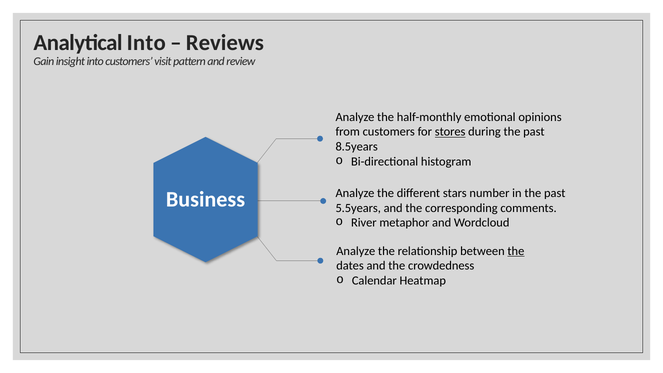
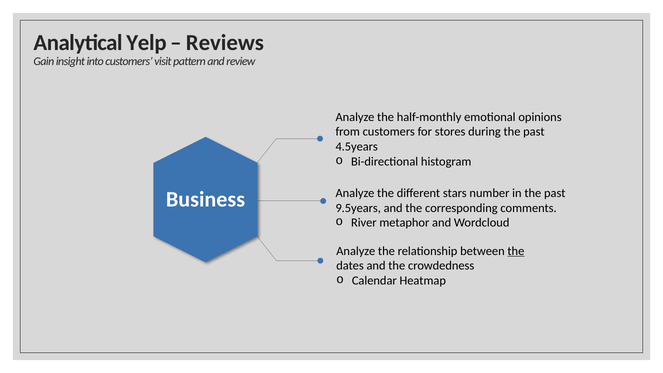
Analytical Into: Into -> Yelp (146, 43)
stores underline: present -> none (450, 132)
8.5years: 8.5years -> 4.5years (357, 147)
5.5years: 5.5years -> 9.5years (358, 208)
